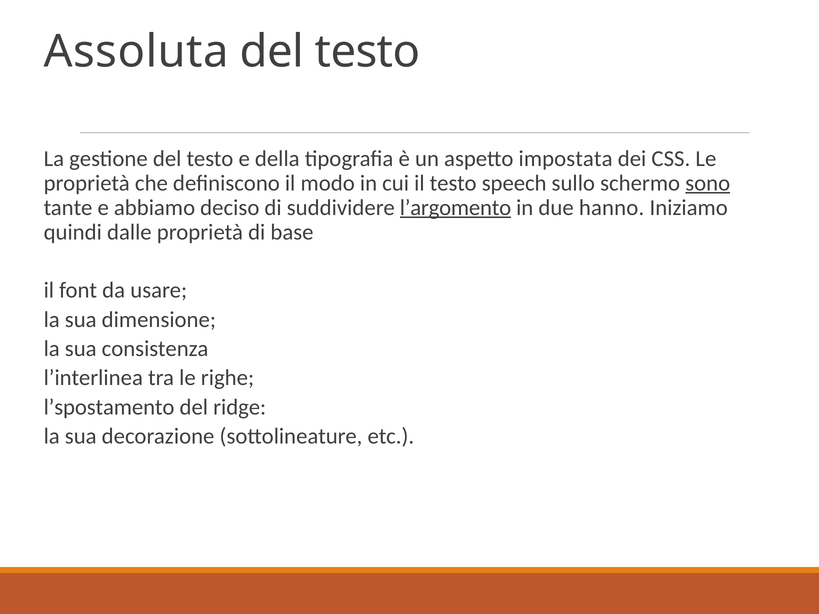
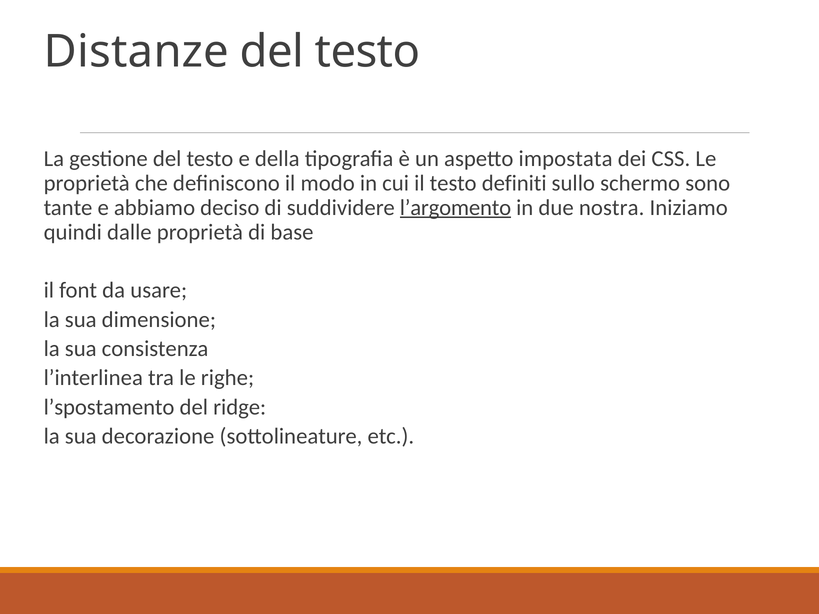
Assoluta: Assoluta -> Distanze (136, 52)
speech: speech -> definiti (514, 183)
sono underline: present -> none (708, 183)
hanno: hanno -> nostra (612, 208)
